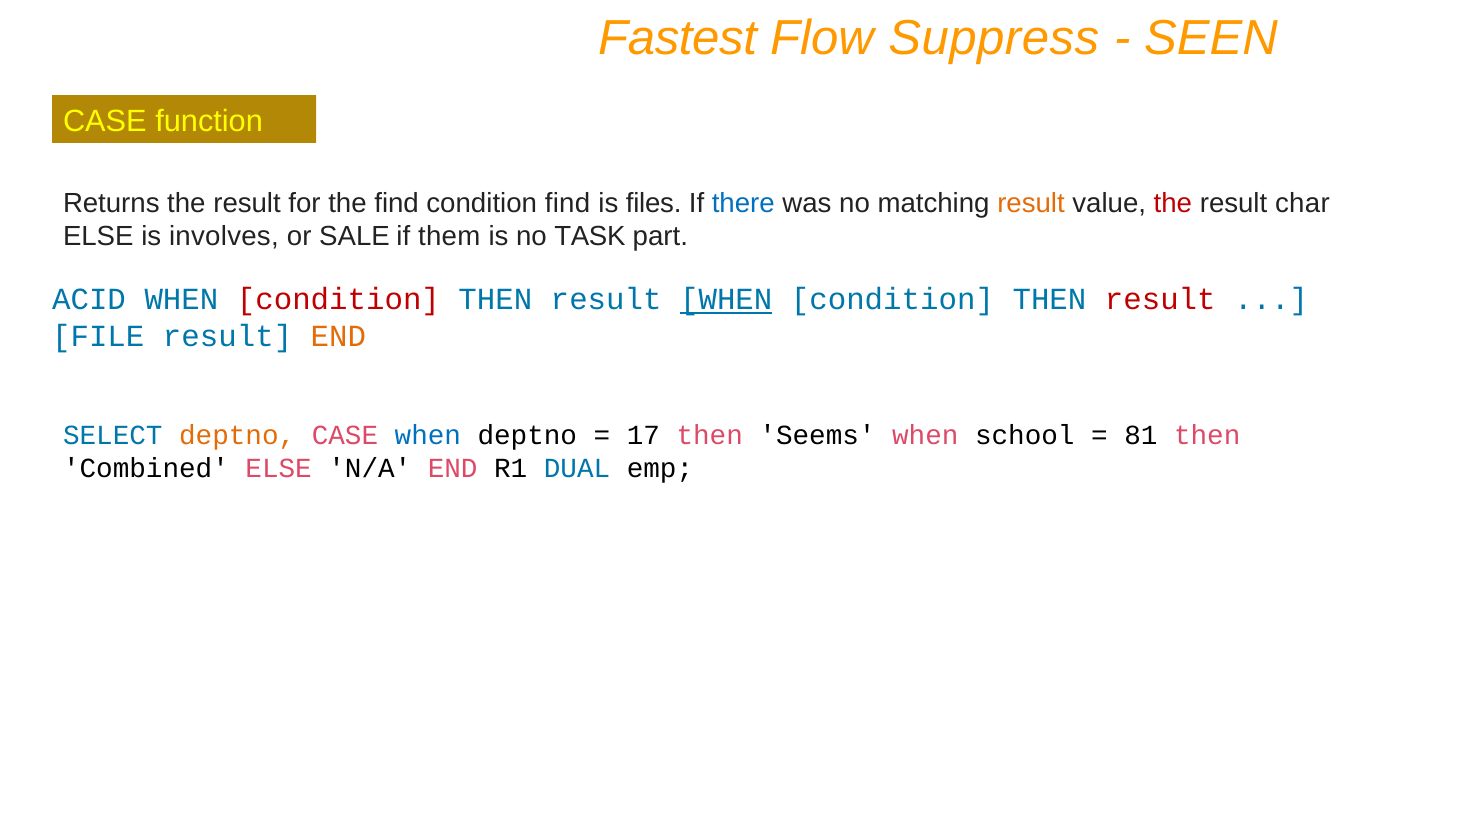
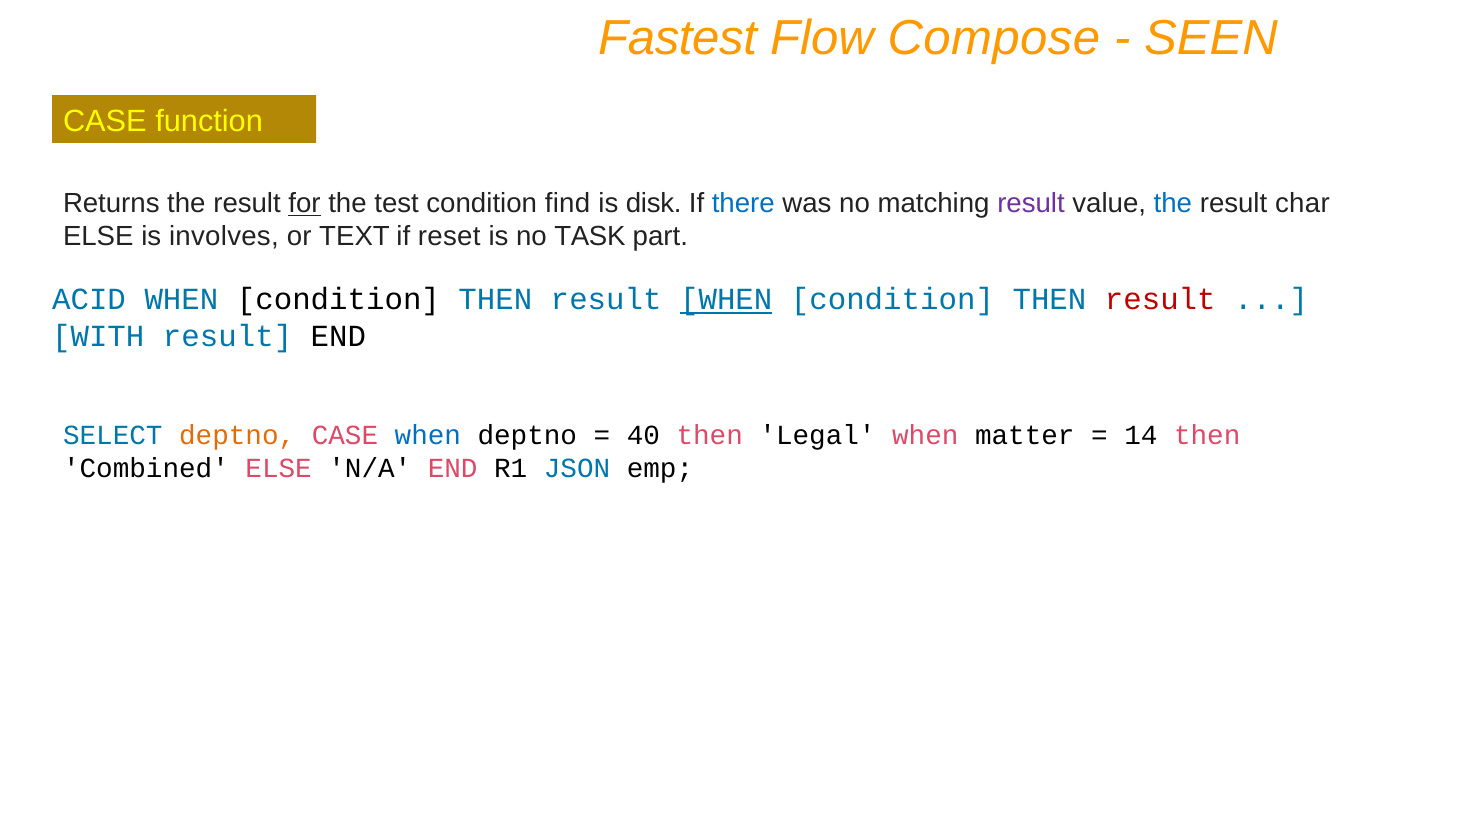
Suppress: Suppress -> Compose (994, 38)
for underline: none -> present (305, 204)
the find: find -> test (397, 204)
files: files -> disk (654, 204)
result colour: orange -> purple (1031, 204)
the colour: red -> blue (1173, 204)
SALE: SALE -> TEXT (354, 237)
them: them -> reset (449, 237)
condition colour: red -> black (338, 300)
FILE: FILE -> WITH (98, 336)
END colour: orange -> black (338, 336)
17: 17 -> 40 (643, 435)
Seems: Seems -> Legal (818, 435)
school: school -> matter (1025, 435)
81: 81 -> 14 (1141, 435)
DUAL: DUAL -> JSON (577, 468)
